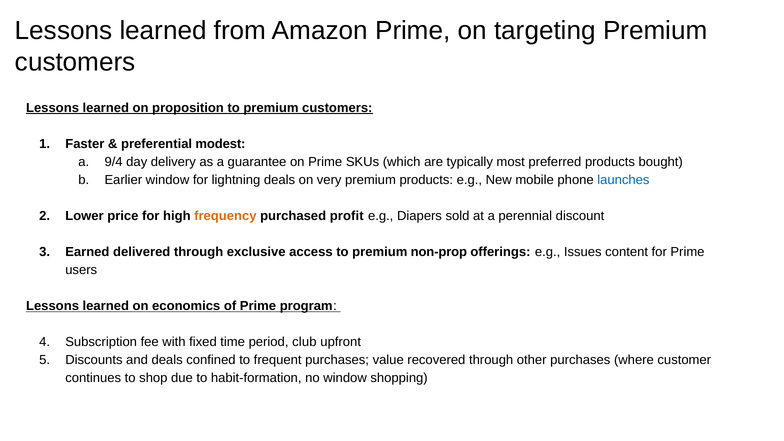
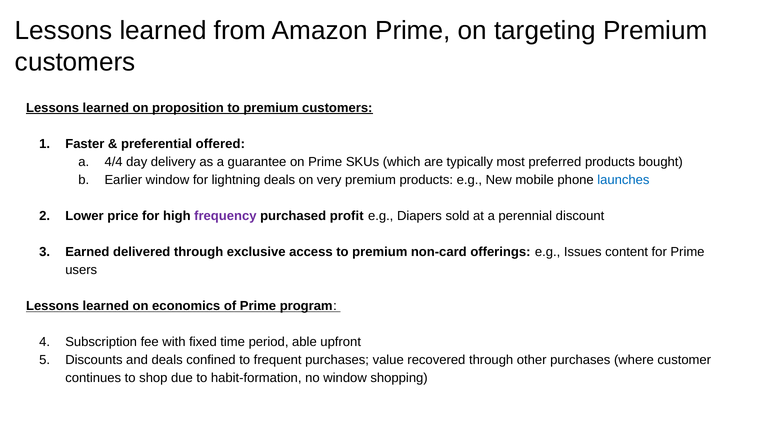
modest: modest -> offered (220, 144)
9/4: 9/4 -> 4/4 (114, 162)
frequency colour: orange -> purple (225, 216)
non-prop: non-prop -> non-card (439, 252)
club: club -> able (304, 342)
